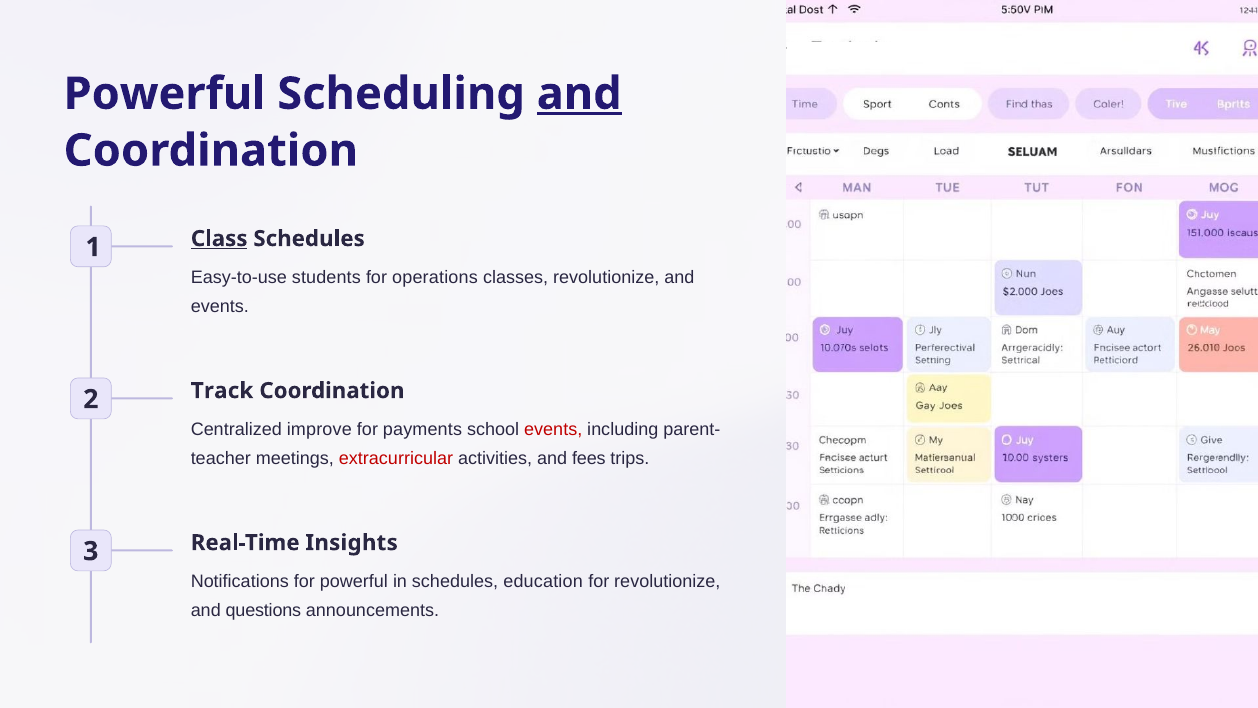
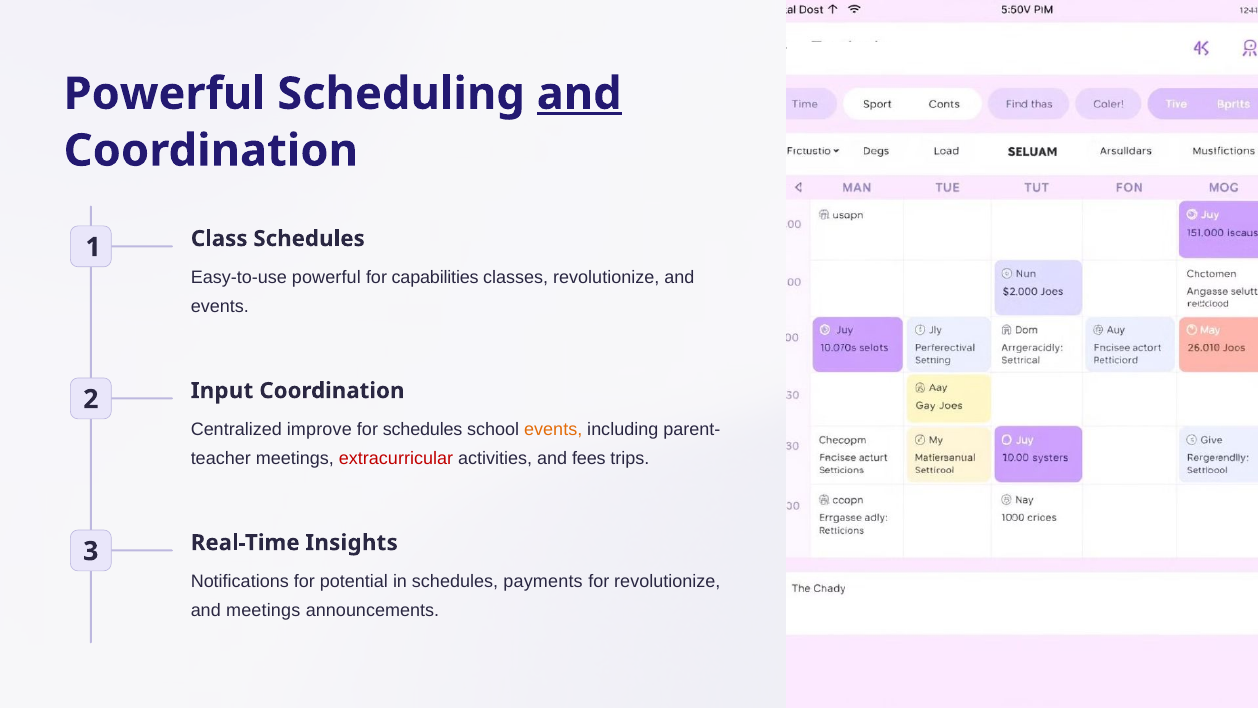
Class underline: present -> none (219, 239)
Easy-to-use students: students -> powerful (326, 277)
operations: operations -> capabilities (435, 277)
Track: Track -> Input (222, 391)
for payments: payments -> schedules (423, 429)
events colour: red -> orange (553, 429)
for powerful: powerful -> potential (354, 581)
education: education -> payments (543, 581)
and questions: questions -> meetings (263, 610)
